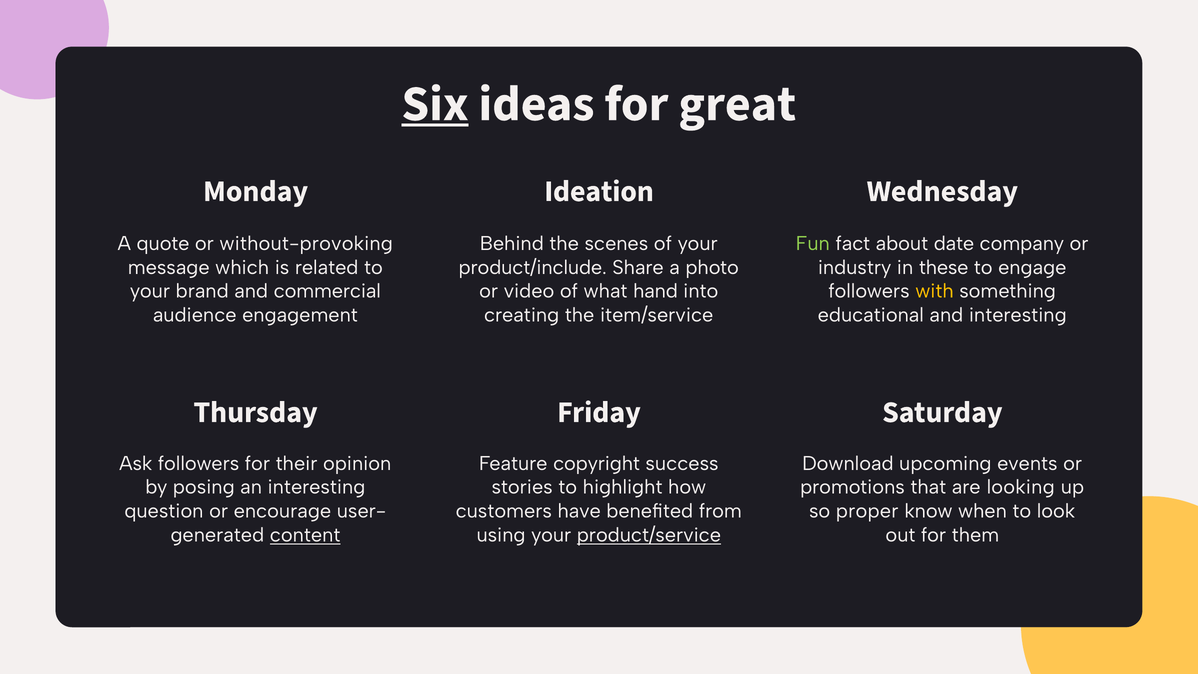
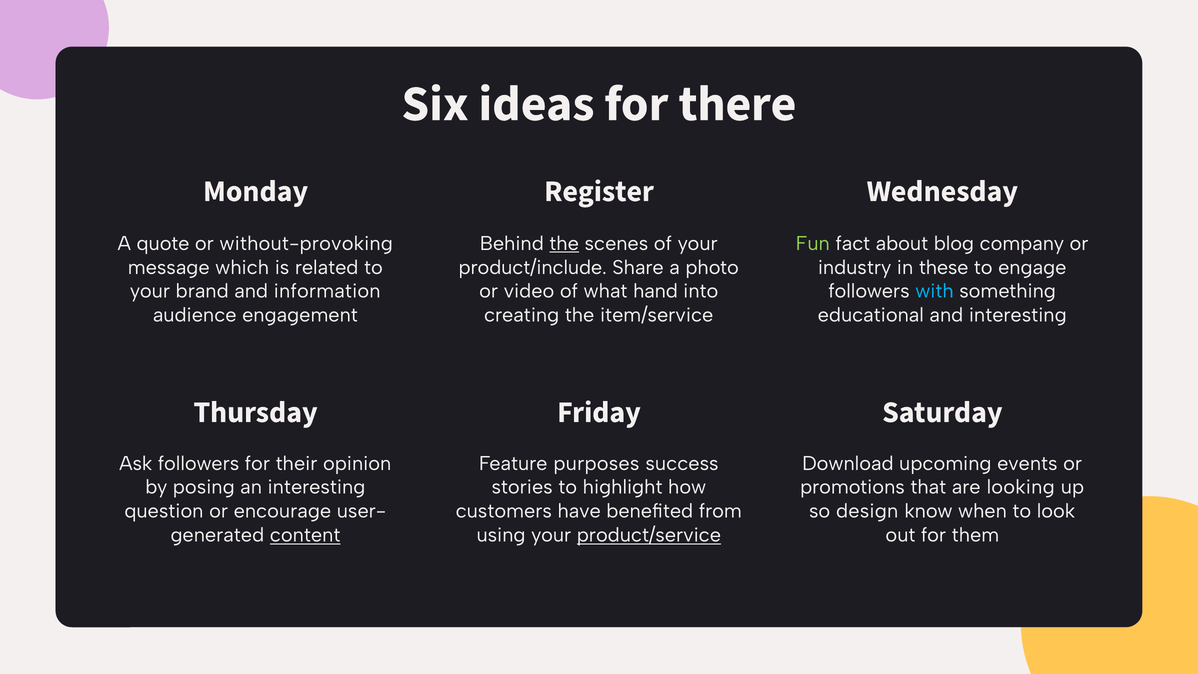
Six underline: present -> none (435, 104)
great: great -> there (737, 104)
Ideation: Ideation -> Register (599, 191)
the underline: none -> present (564, 243)
date: date -> blog (954, 243)
commercial: commercial -> information (327, 291)
with colour: yellow -> light blue (934, 291)
copyright: copyright -> purposes (596, 463)
proper: proper -> design (867, 511)
